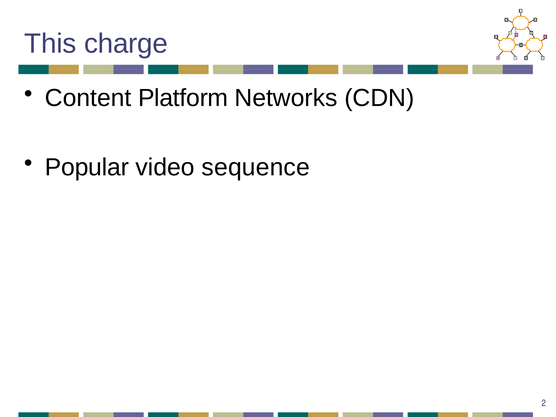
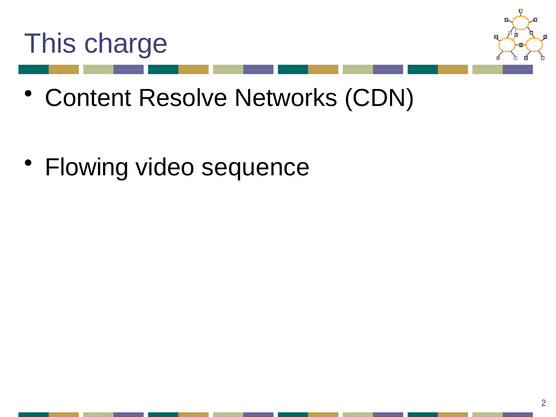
Platform: Platform -> Resolve (183, 98)
Popular: Popular -> Flowing (87, 167)
